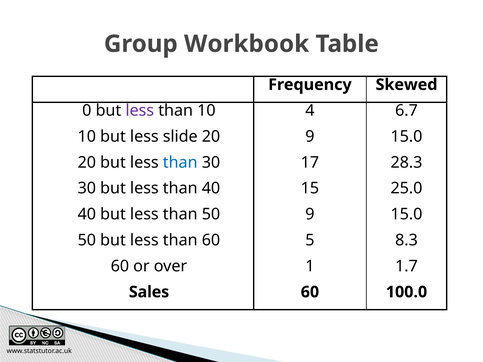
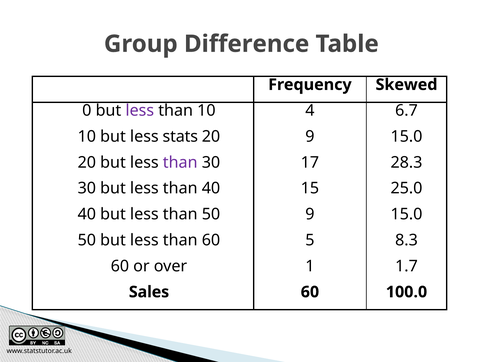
Workbook: Workbook -> Difference (247, 44)
slide: slide -> stats (180, 137)
than colour: blue -> purple (180, 163)
